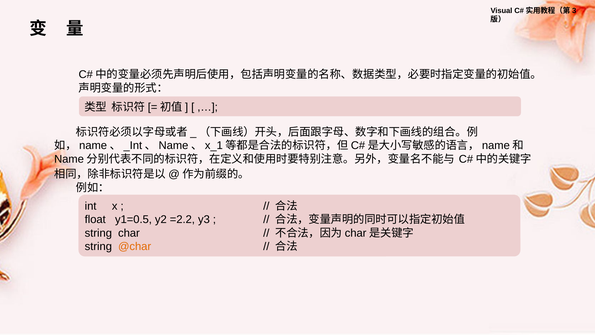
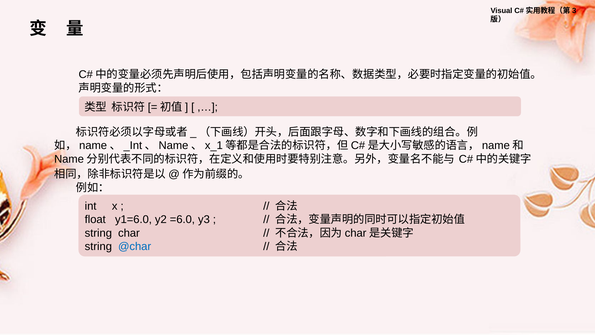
y1=0.5: y1=0.5 -> y1=6.0 (133, 219)
=2.2: =2.2 -> =6.0 (182, 219)
@char colour: orange -> blue (135, 246)
